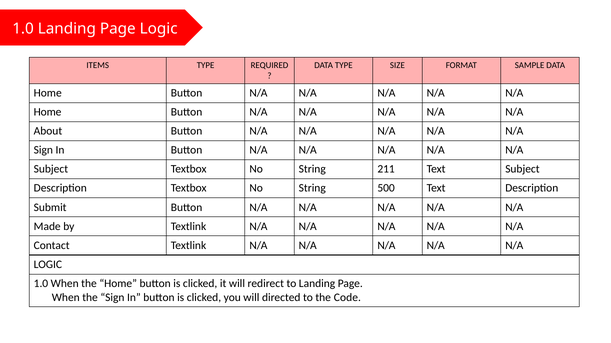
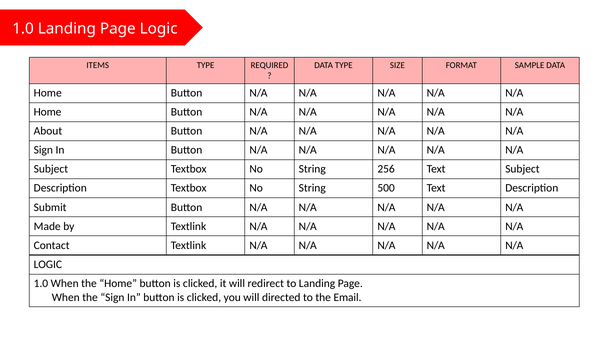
211: 211 -> 256 (386, 170)
Code: Code -> Email (347, 298)
